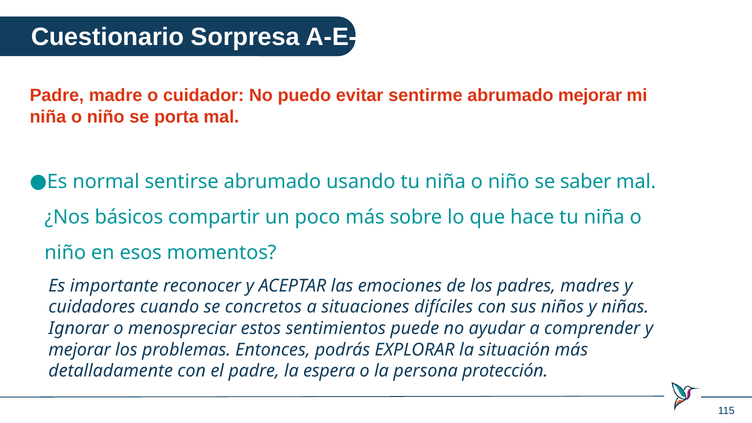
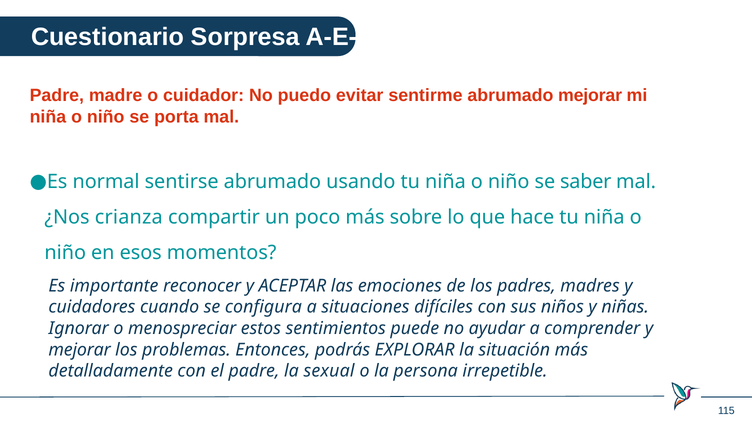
básicos: básicos -> crianza (129, 217)
concretos: concretos -> configura (263, 307)
espera: espera -> sexual (329, 371)
protección: protección -> irrepetible (505, 371)
